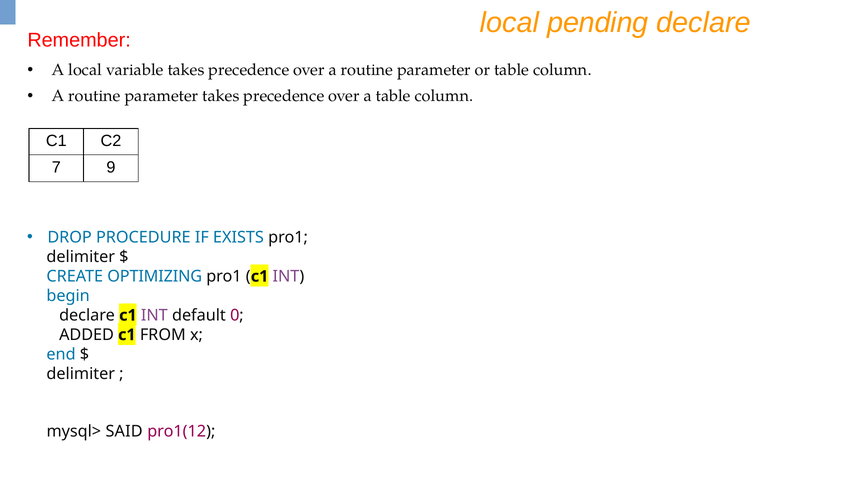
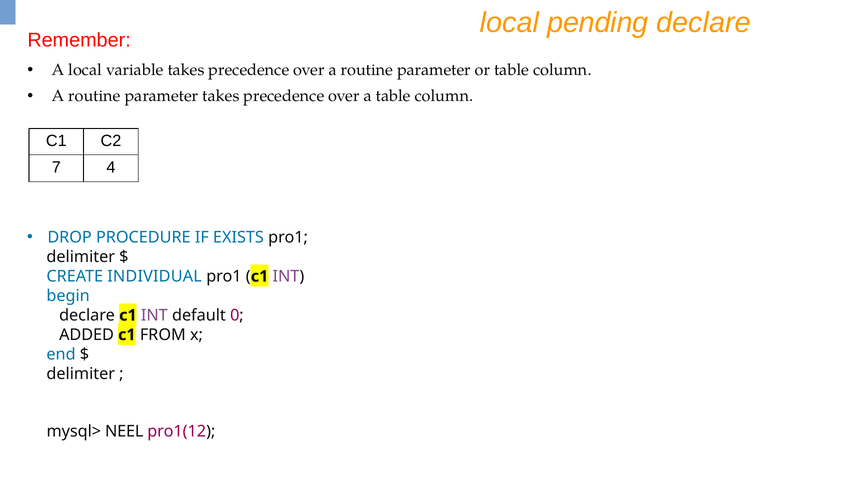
9: 9 -> 4 (111, 167)
OPTIMIZING: OPTIMIZING -> INDIVIDUAL (155, 276)
SAID: SAID -> NEEL (124, 431)
